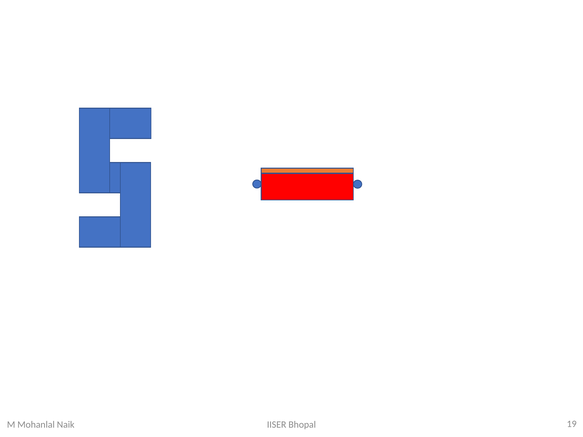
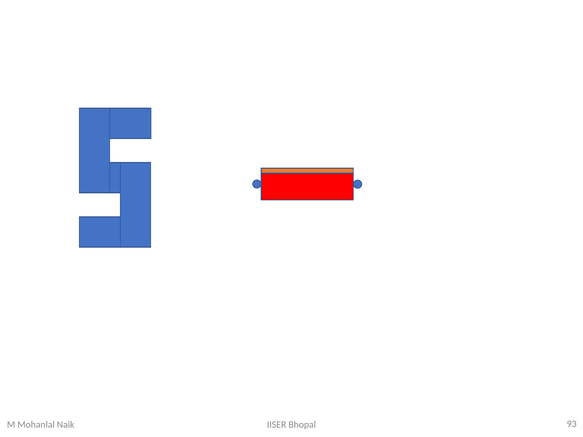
19: 19 -> 93 (572, 424)
